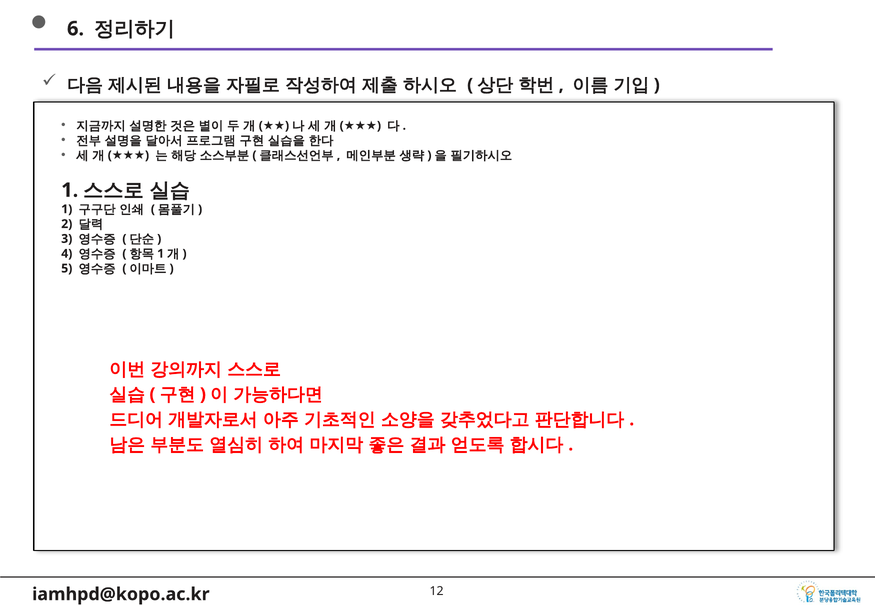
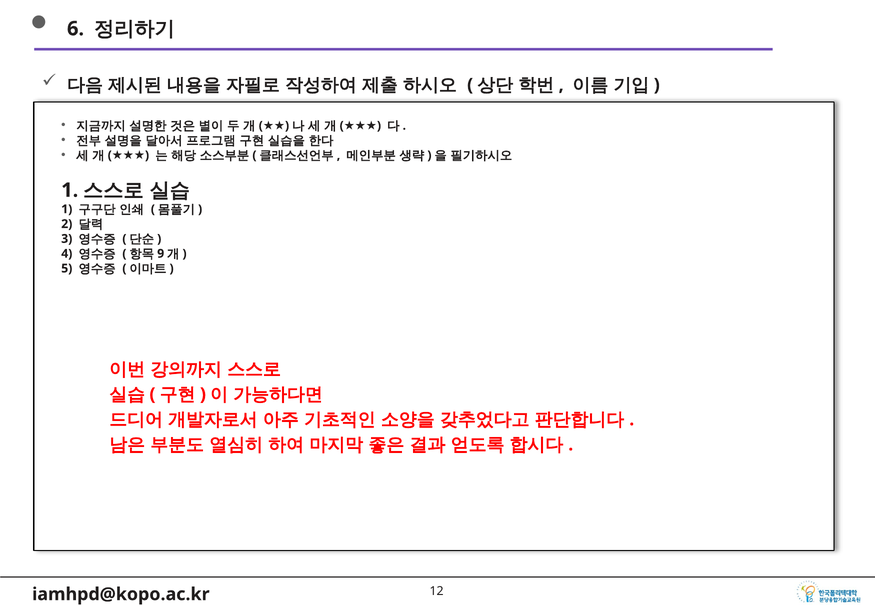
1: 1 -> 9 (161, 254)
